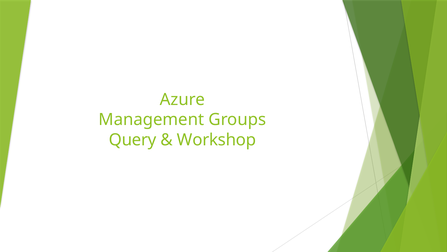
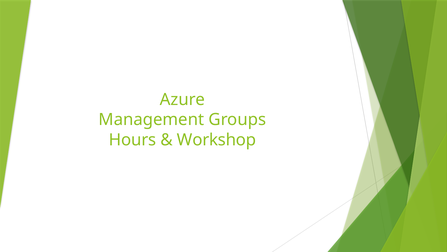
Query: Query -> Hours (133, 140)
